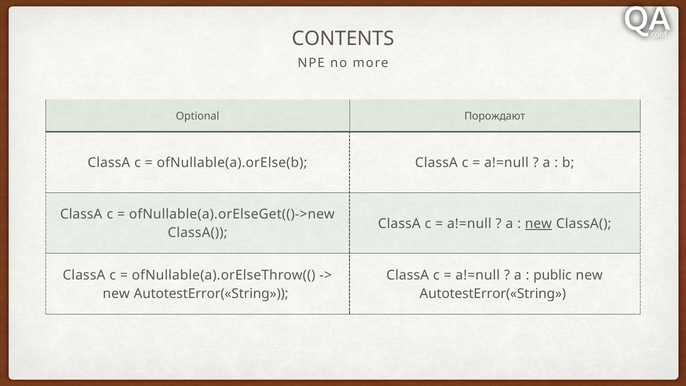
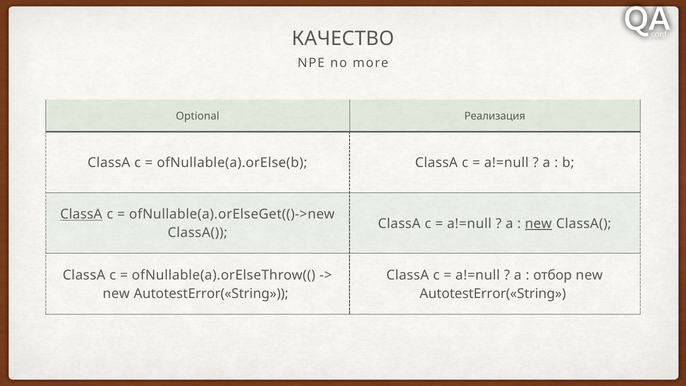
CONTENTS: CONTENTS -> КАЧЕСТВО (343, 39)
Порождают: Порождают -> Реализация (495, 116)
ClassA underline: none -> present (81, 214)
public: public -> отбор (553, 275)
